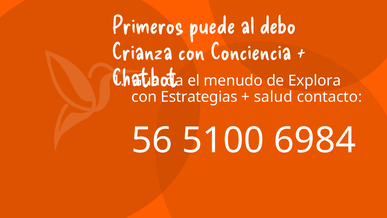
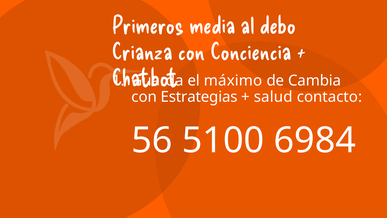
puede: puede -> media (212, 26)
menudo: menudo -> máximo (233, 80)
Explora: Explora -> Cambia (315, 80)
